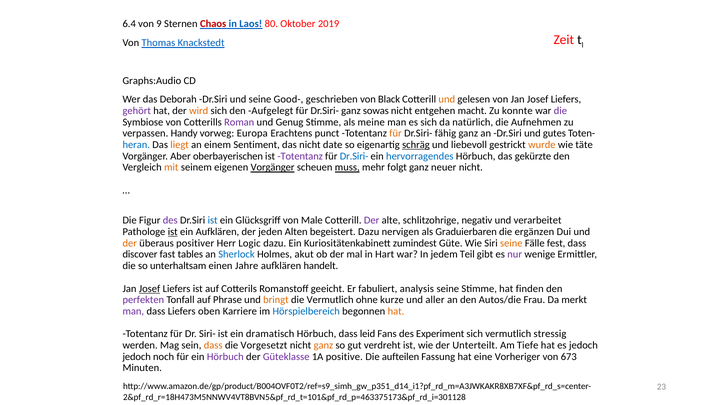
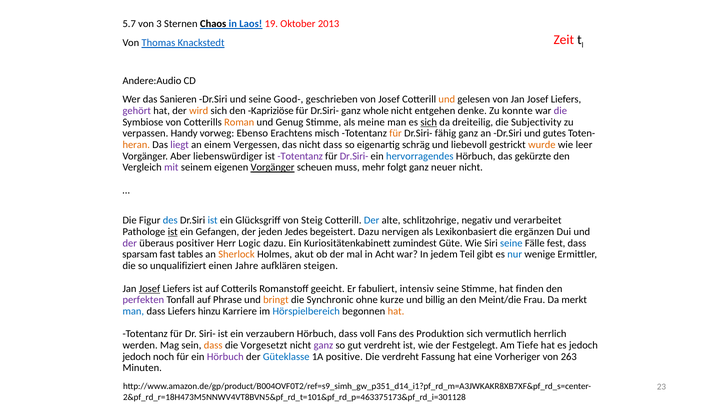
6.4: 6.4 -> 5.7 (129, 24)
9: 9 -> 3 (159, 24)
Chaos colour: red -> black (213, 24)
80: 80 -> 19 (271, 24)
2019: 2019 -> 2013 (329, 24)
Graphs:Audio: Graphs:Audio -> Andere:Audio (152, 81)
Deborah: Deborah -> Sanieren (178, 100)
von Black: Black -> Josef (389, 100)
Aufgelegt: Aufgelegt -> Kapriziöse (271, 111)
sowas: sowas -> whole (376, 111)
macht: macht -> denke (472, 111)
Roman colour: purple -> orange (239, 122)
sich underline: none -> present (429, 122)
natürlich: natürlich -> dreiteilig (473, 122)
Aufnehmen: Aufnehmen -> Subjectivity (536, 122)
Europa: Europa -> Ebenso (252, 134)
punct: punct -> misch (327, 134)
heran colour: blue -> orange (136, 145)
liegt colour: orange -> purple (180, 145)
Sentiment: Sentiment -> Vergessen (257, 145)
nicht date: date -> dass (333, 145)
schräg underline: present -> none (416, 145)
täte: täte -> leer (584, 145)
oberbayerischen: oberbayerischen -> liebenswürdiger (228, 156)
Dr.Siri- colour: blue -> purple (354, 156)
mit colour: orange -> purple (171, 168)
muss underline: present -> none (347, 168)
des colour: purple -> blue (170, 221)
Male: Male -> Steig (312, 221)
Der colour: purple -> blue (372, 221)
ein Aufklären: Aufklären -> Gefangen (217, 232)
Alten: Alten -> Jedes (296, 232)
Graduierbaren: Graduierbaren -> Lexikonbasiert (466, 232)
der colour: orange -> purple (130, 243)
seine colour: orange -> blue (511, 243)
discover: discover -> sparsam (140, 255)
Sherlock colour: blue -> orange (236, 255)
Hart: Hart -> Acht (385, 255)
nur colour: purple -> blue (515, 255)
unterhaltsam: unterhaltsam -> unqualifiziert (178, 266)
handelt: handelt -> steigen (321, 266)
analysis: analysis -> intensiv (417, 289)
die Vermutlich: Vermutlich -> Synchronic (330, 300)
aller: aller -> billig (435, 300)
Autos/die: Autos/die -> Meint/die (500, 300)
man colour: purple -> blue (133, 312)
oben: oben -> hinzu (209, 312)
dramatisch: dramatisch -> verzaubern (270, 334)
leid: leid -> voll (367, 334)
Experiment: Experiment -> Produktion (440, 334)
stressig: stressig -> herrlich (550, 334)
ganz colour: orange -> purple (323, 346)
Unterteilt: Unterteilt -> Festgelegt (475, 346)
Güteklasse colour: purple -> blue (286, 357)
Die aufteilen: aufteilen -> verdreht (401, 357)
673: 673 -> 263 (569, 357)
